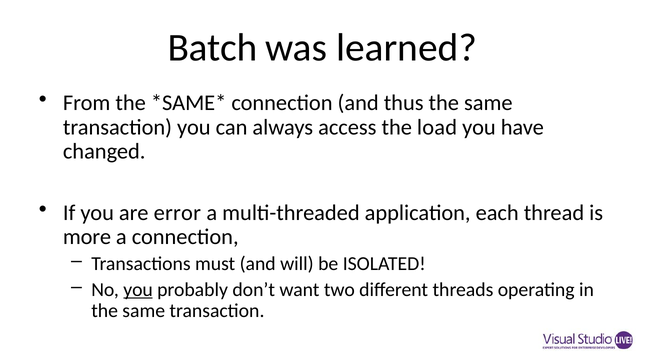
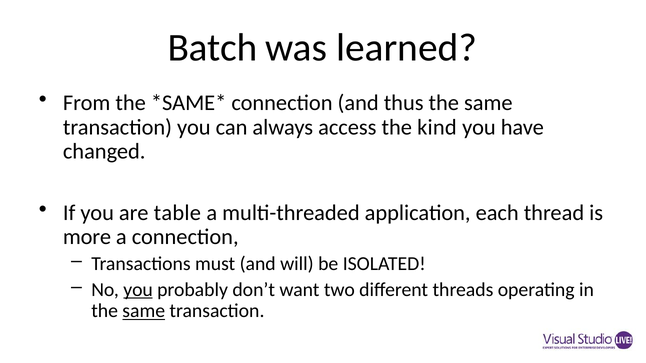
load: load -> kind (437, 127)
error: error -> table (177, 213)
same underline: none -> present (144, 311)
